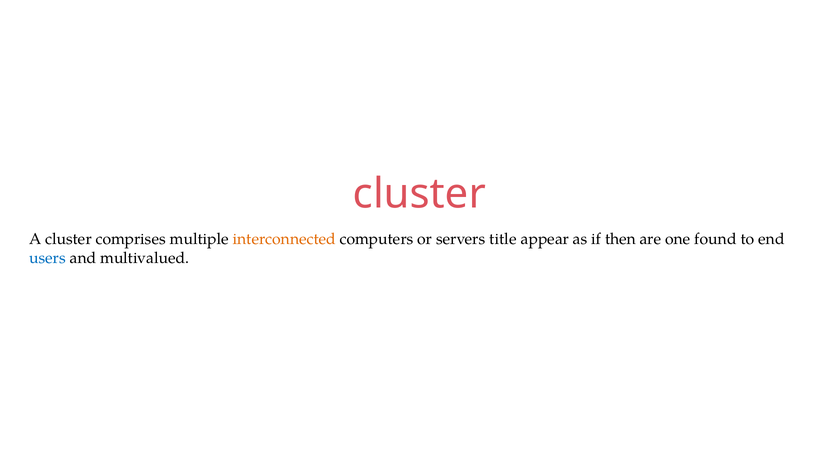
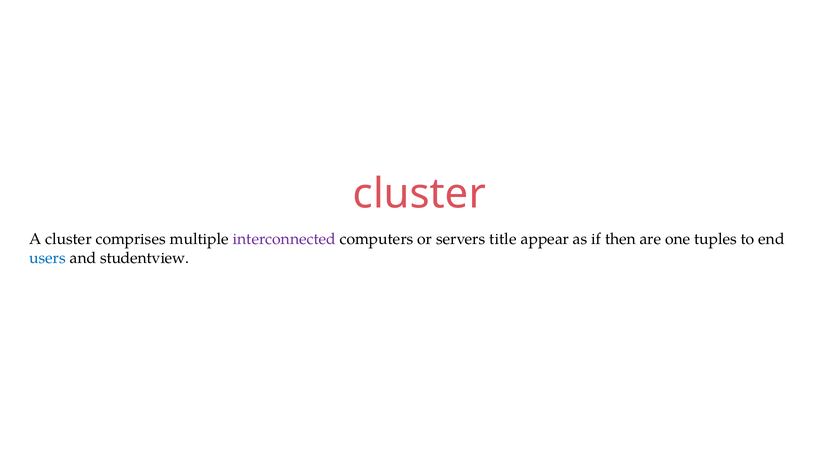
interconnected colour: orange -> purple (284, 239)
found: found -> tuples (716, 239)
multivalued: multivalued -> studentview (145, 258)
